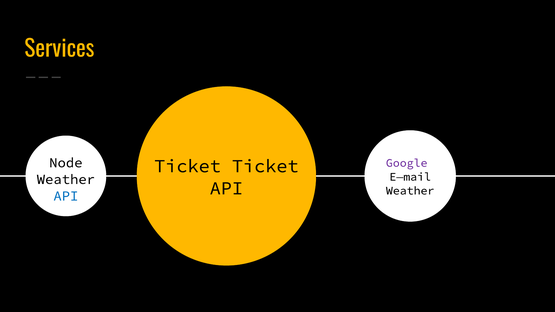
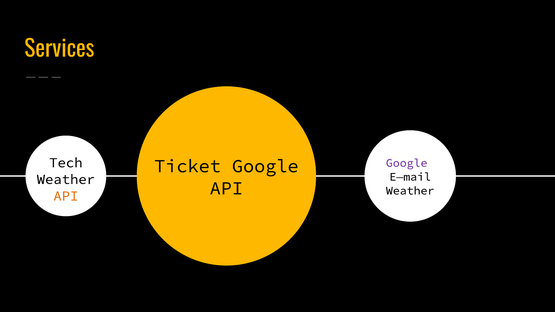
Node: Node -> Tech (66, 163)
Ticket Ticket: Ticket -> Google (265, 166)
API colour: blue -> orange (66, 196)
